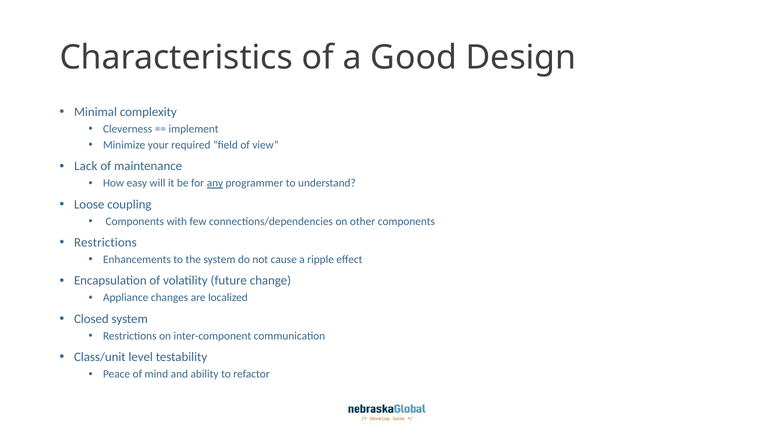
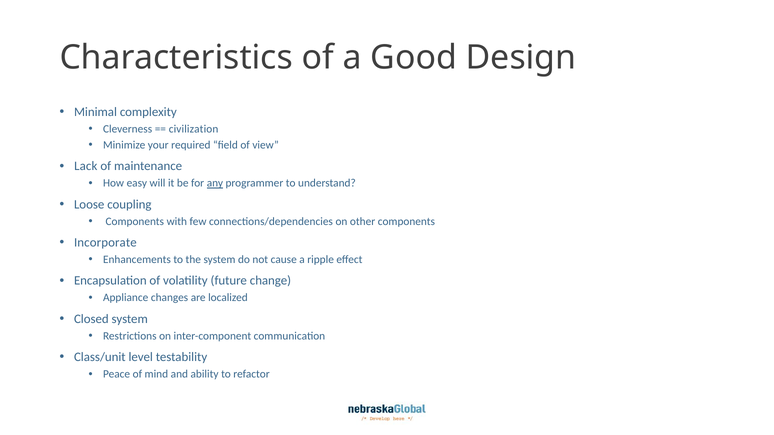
implement: implement -> civilization (194, 129)
Restrictions: Restrictions -> Incorporate (105, 243)
